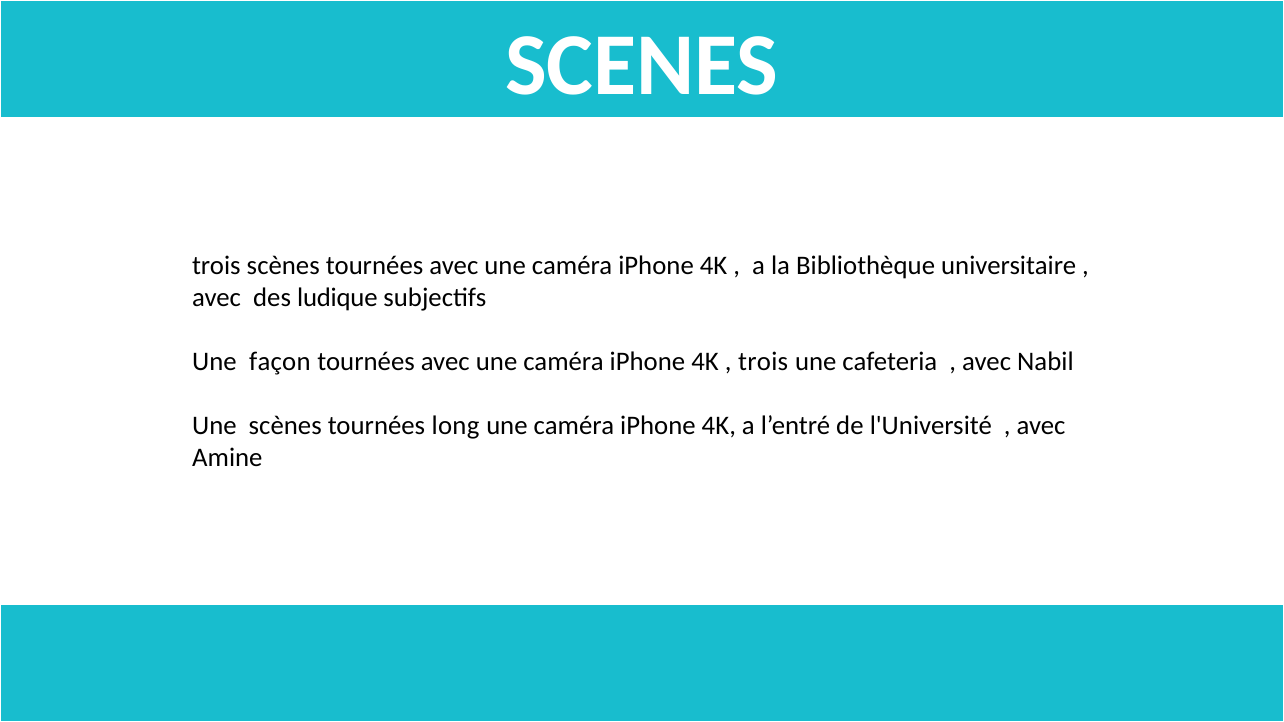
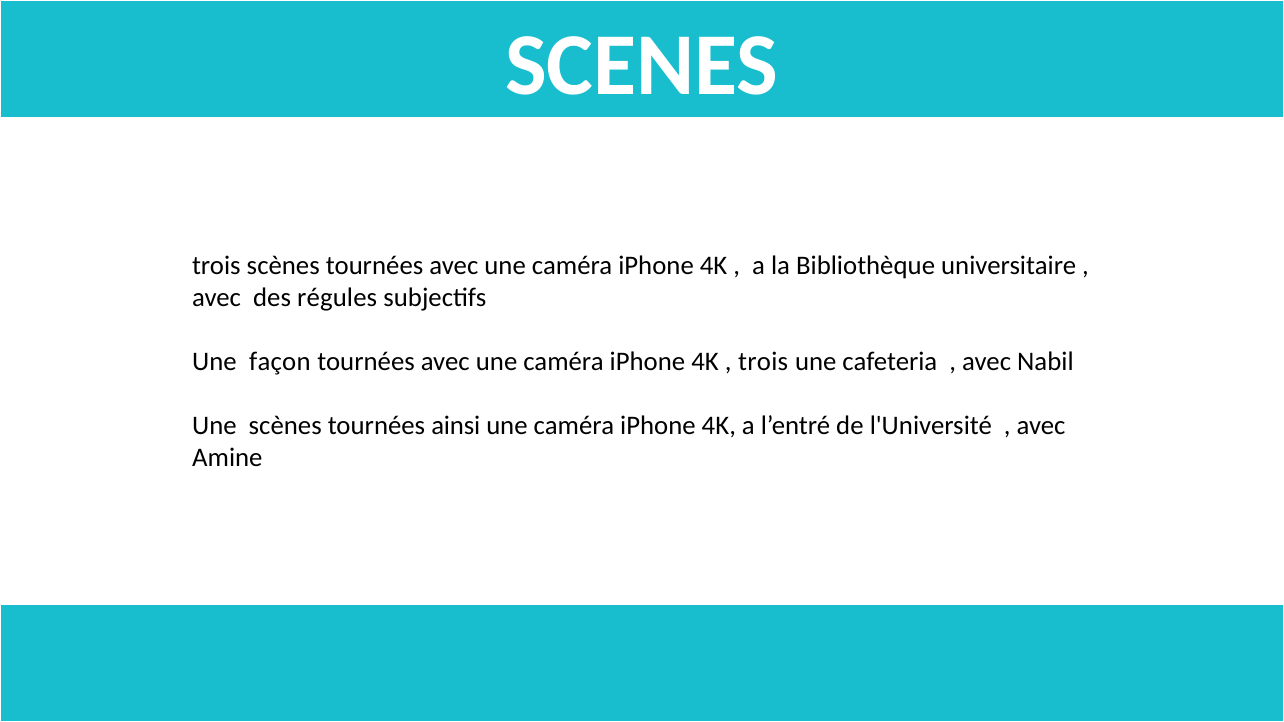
ludique: ludique -> régules (337, 298)
long: long -> ainsi (456, 426)
